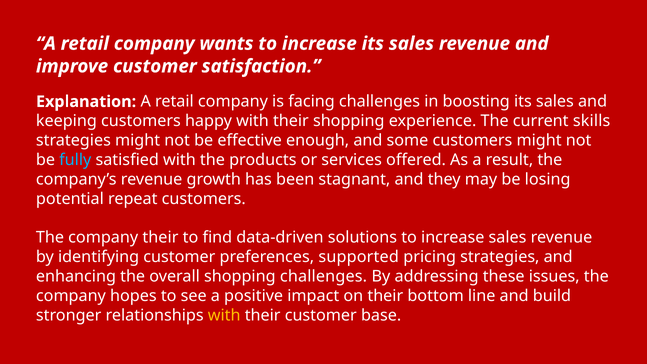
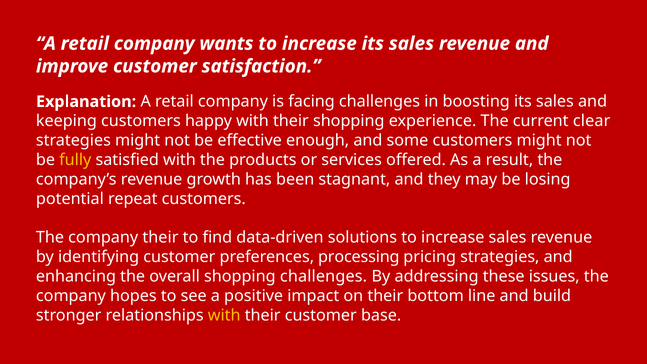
skills: skills -> clear (592, 121)
fully colour: light blue -> yellow (75, 160)
supported: supported -> processing (359, 257)
